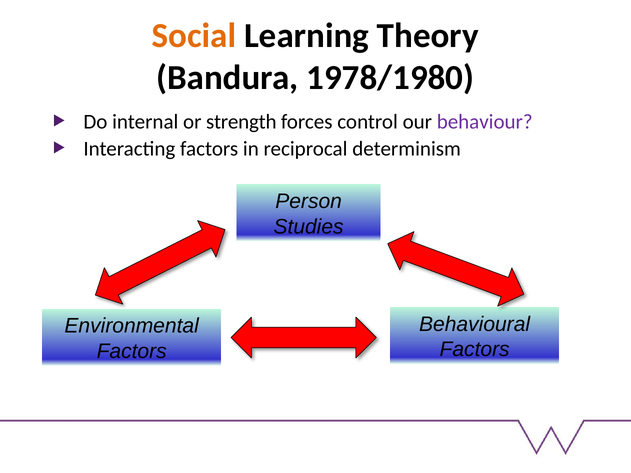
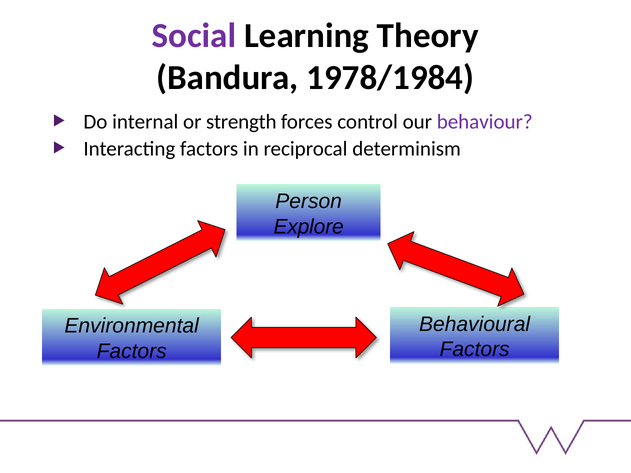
Social colour: orange -> purple (194, 36)
1978/1980: 1978/1980 -> 1978/1984 (390, 78)
Studies: Studies -> Explore (309, 227)
